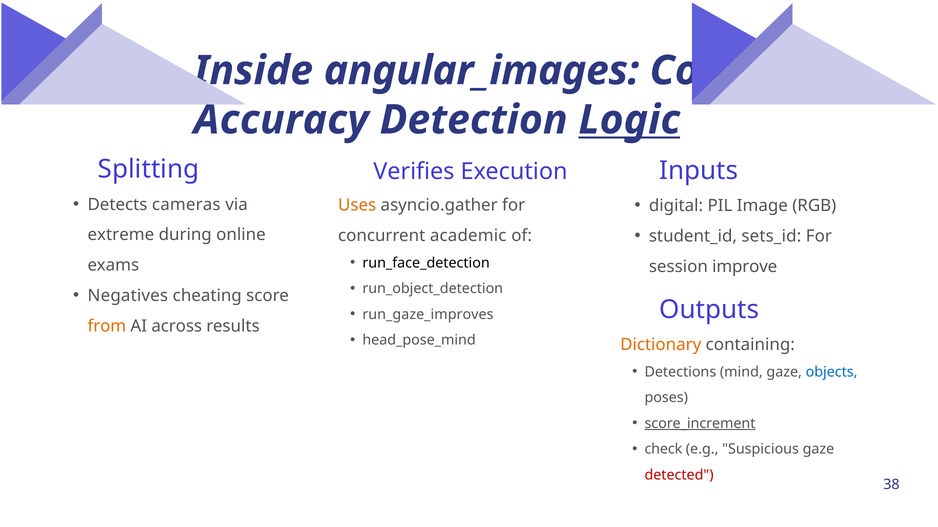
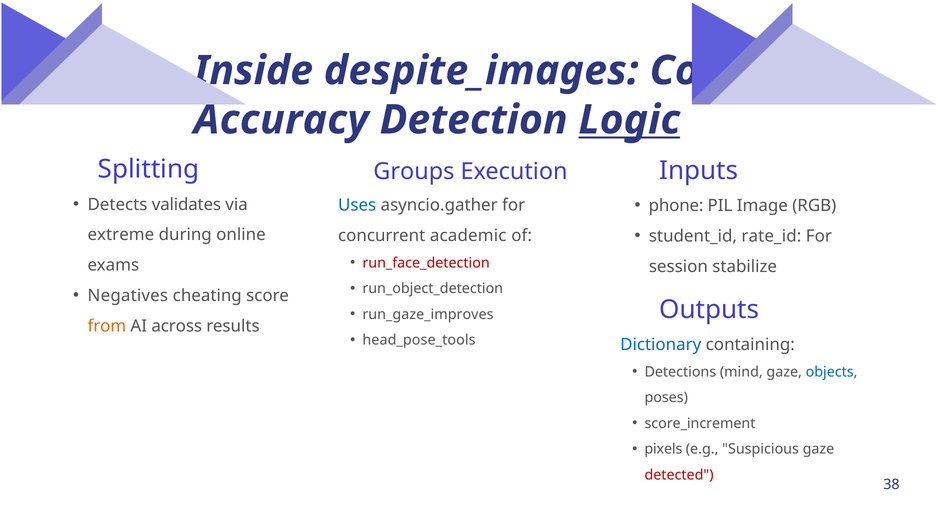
angular_images: angular_images -> despite_images (481, 71)
Verifies: Verifies -> Groups (414, 172)
cameras: cameras -> validates (186, 205)
digital: digital -> phone (676, 206)
Uses colour: orange -> blue (357, 206)
sets_id: sets_id -> rate_id (771, 236)
run_face_detection colour: black -> red (426, 263)
improve: improve -> stabilize (745, 267)
head_pose_mind: head_pose_mind -> head_pose_tools (419, 341)
Dictionary colour: orange -> blue (661, 345)
score_increment underline: present -> none (700, 424)
check: check -> pixels (663, 450)
